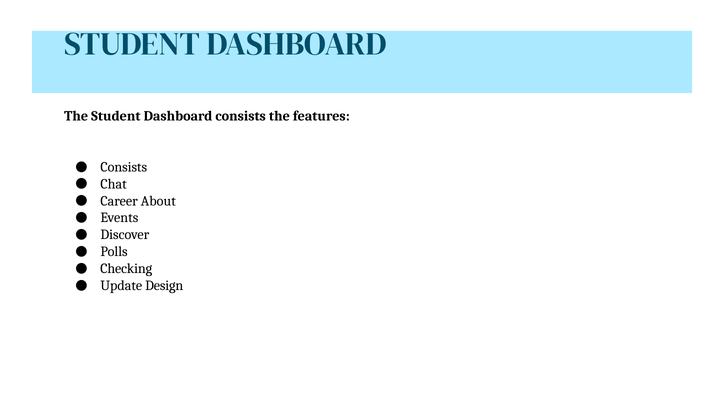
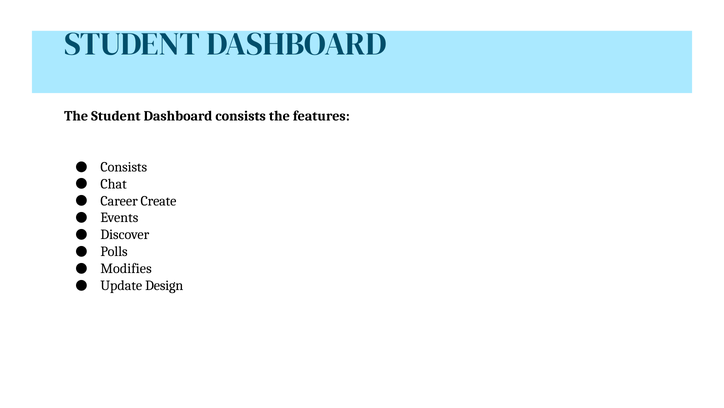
About: About -> Create (158, 200)
Checking: Checking -> Modifies (126, 268)
